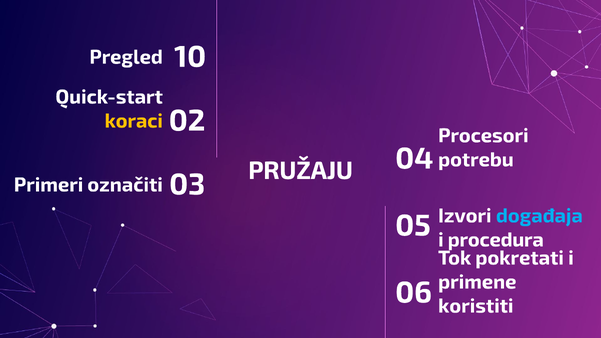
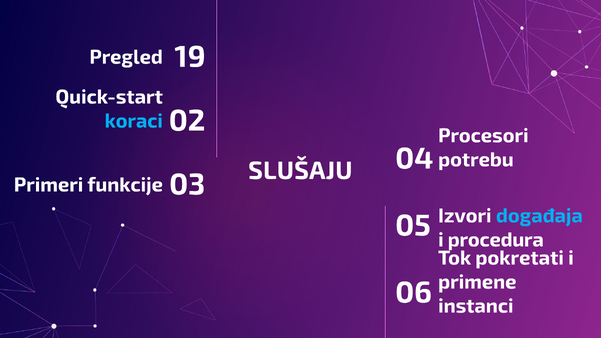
10: 10 -> 19 (190, 57)
koraci colour: yellow -> light blue (134, 121)
PRUŽAJU: PRUŽAJU -> SLUŠAJU (300, 171)
označiti: označiti -> funkcije (125, 185)
koristiti: koristiti -> instanci (476, 306)
